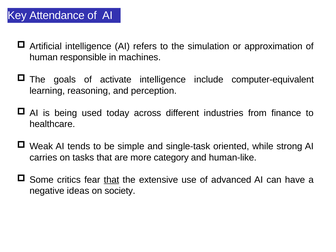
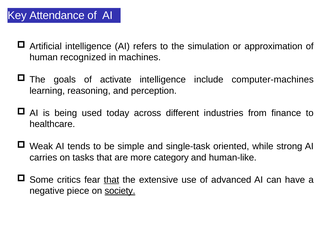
responsible: responsible -> recognized (83, 57)
computer-equivalent: computer-equivalent -> computer-machines (273, 80)
ideas: ideas -> piece (78, 191)
society underline: none -> present (120, 191)
